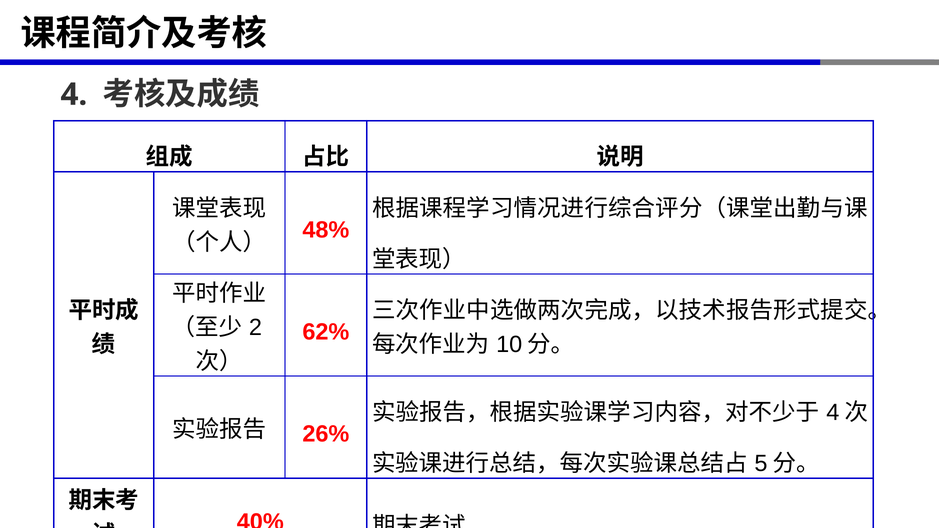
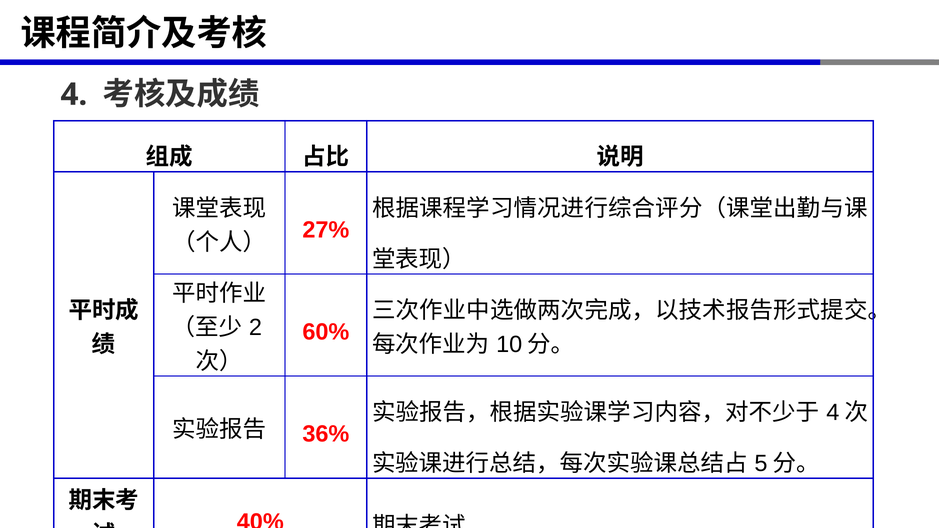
48%: 48% -> 27% (326, 230)
62%: 62% -> 60% (326, 332)
26%: 26% -> 36% (326, 434)
